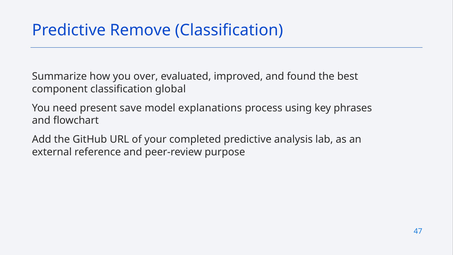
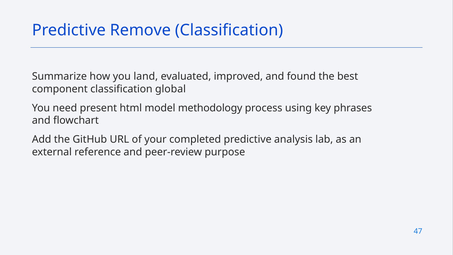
over: over -> land (146, 76)
save: save -> html (131, 108)
explanations: explanations -> methodology (210, 108)
